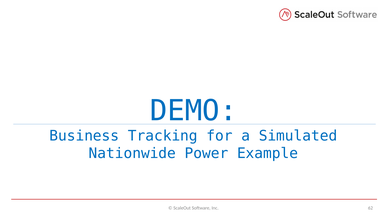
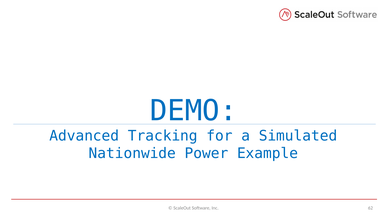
Business: Business -> Advanced (84, 136)
